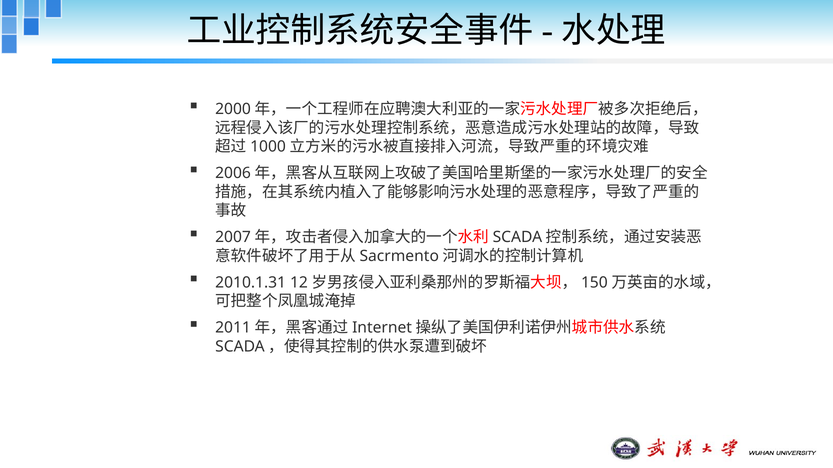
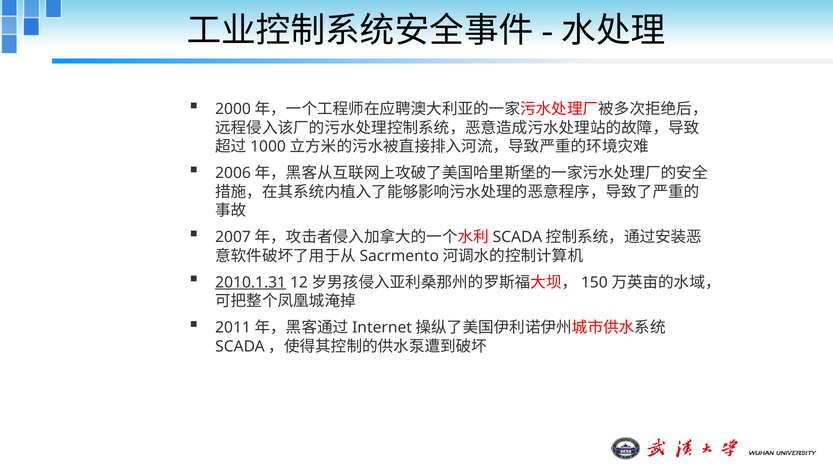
2010.1.31 underline: none -> present (251, 283)
